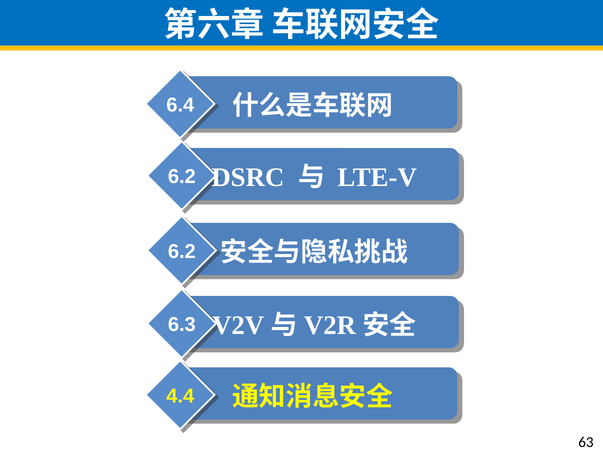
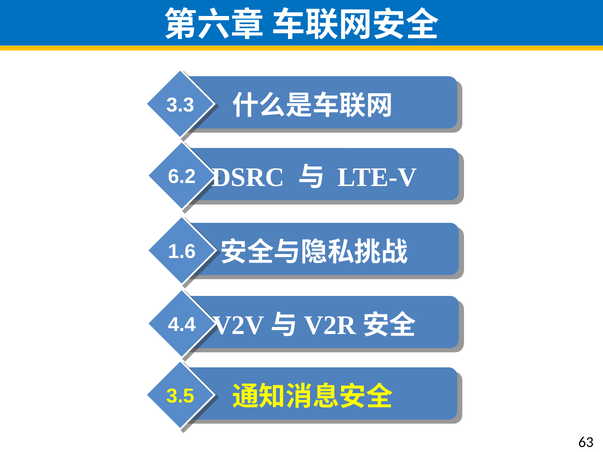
6.4: 6.4 -> 3.3 (180, 105)
6.2: 6.2 -> 1.6 (182, 252)
6.3: 6.3 -> 4.4 (182, 325)
4.4: 4.4 -> 3.5 (180, 396)
